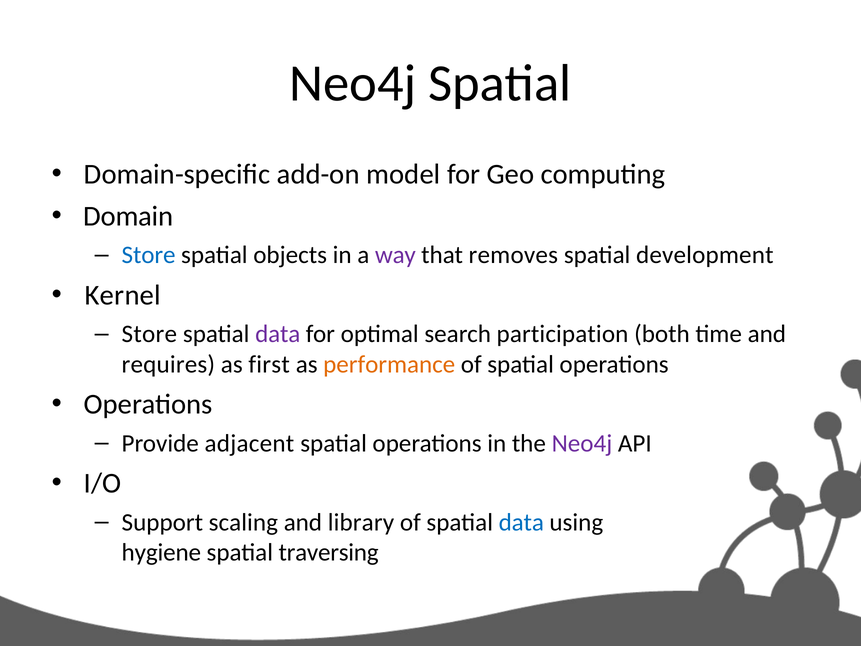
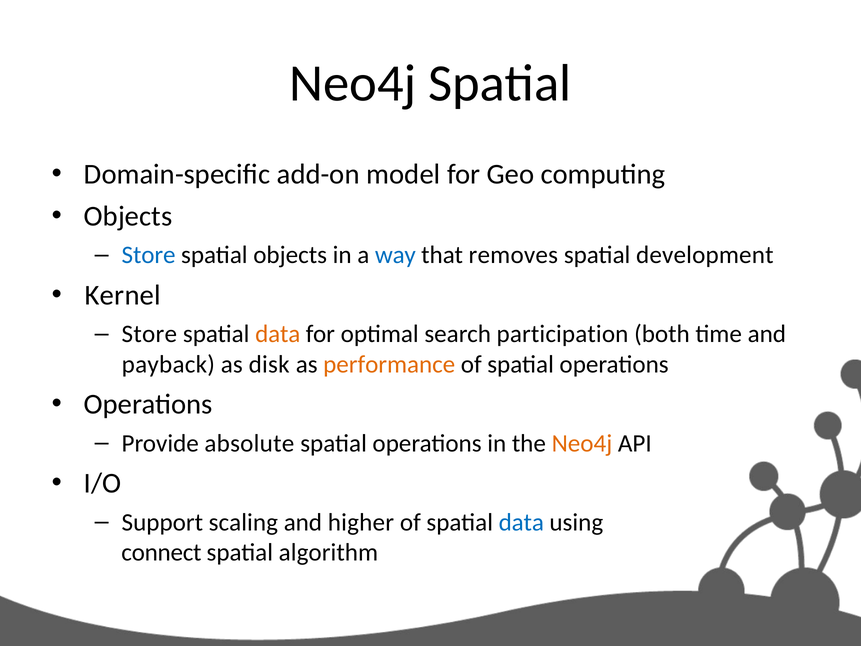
Domain: Domain -> Objects (128, 216)
way colour: purple -> blue (395, 255)
data colour: purple -> orange (278, 334)
requires: requires -> payback (168, 364)
first: first -> disk (269, 364)
adjacent: adjacent -> absolute (249, 443)
Neo4j colour: purple -> orange (582, 443)
library: library -> higher (361, 522)
hygiene: hygiene -> connect (161, 552)
traversing: traversing -> algorithm (328, 552)
